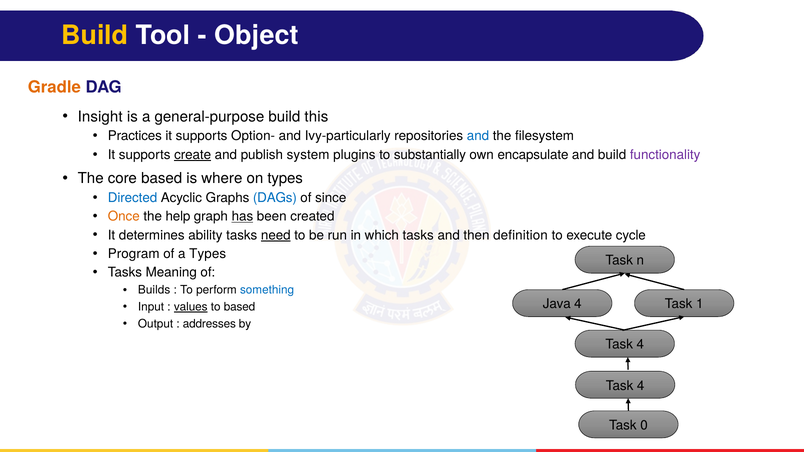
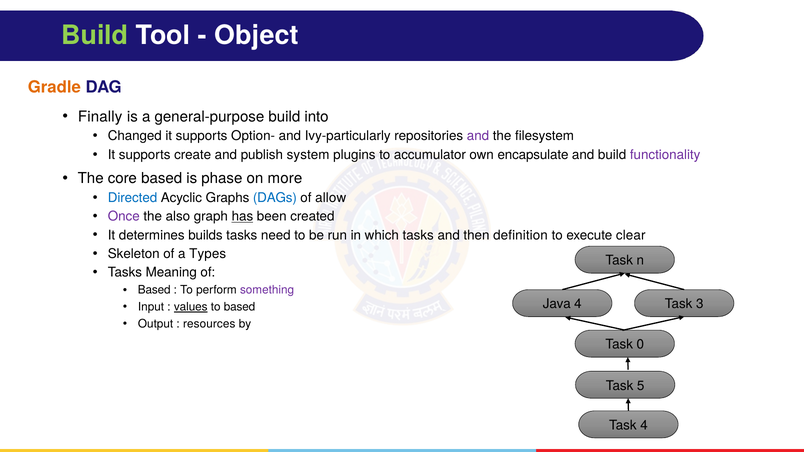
Build colour: yellow -> light green (95, 36)
Insight: Insight -> Finally (100, 117)
this: this -> into (317, 117)
Practices: Practices -> Changed (135, 136)
and colour: blue -> purple (478, 136)
create underline: present -> none (193, 155)
substantially: substantially -> accumulator (430, 155)
where: where -> phase (222, 178)
on types: types -> more (285, 178)
since: since -> allow (331, 198)
Once colour: orange -> purple (124, 217)
help: help -> also (178, 217)
ability: ability -> builds (205, 235)
need underline: present -> none (276, 235)
cycle: cycle -> clear (631, 235)
Program: Program -> Skeleton (134, 254)
Builds: Builds -> Based (154, 290)
something colour: blue -> purple (267, 290)
1: 1 -> 3 (700, 304)
addresses: addresses -> resources (209, 324)
4: 4 -> 0 (640, 345)
4: 4 -> 5 (641, 386)
Task 0: 0 -> 4 (644, 426)
